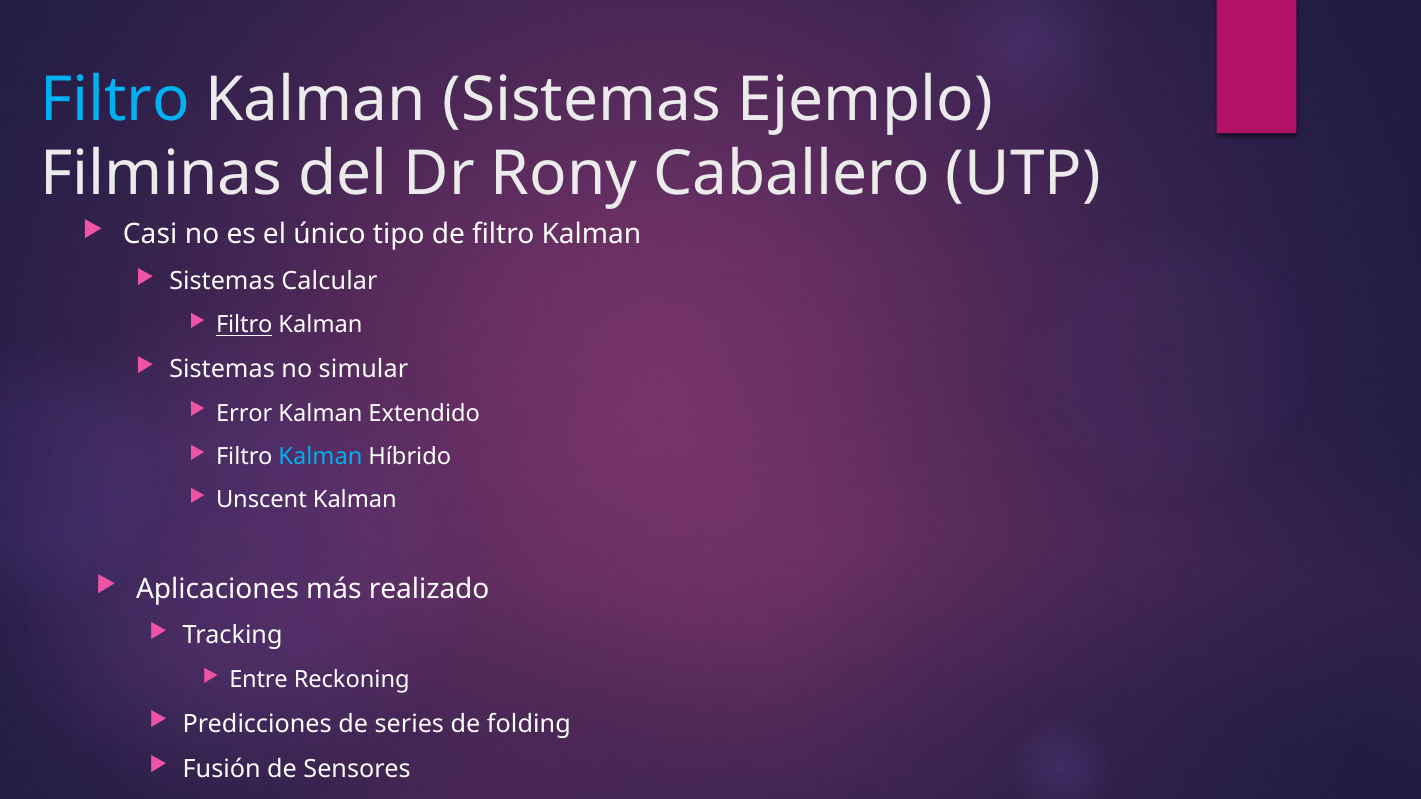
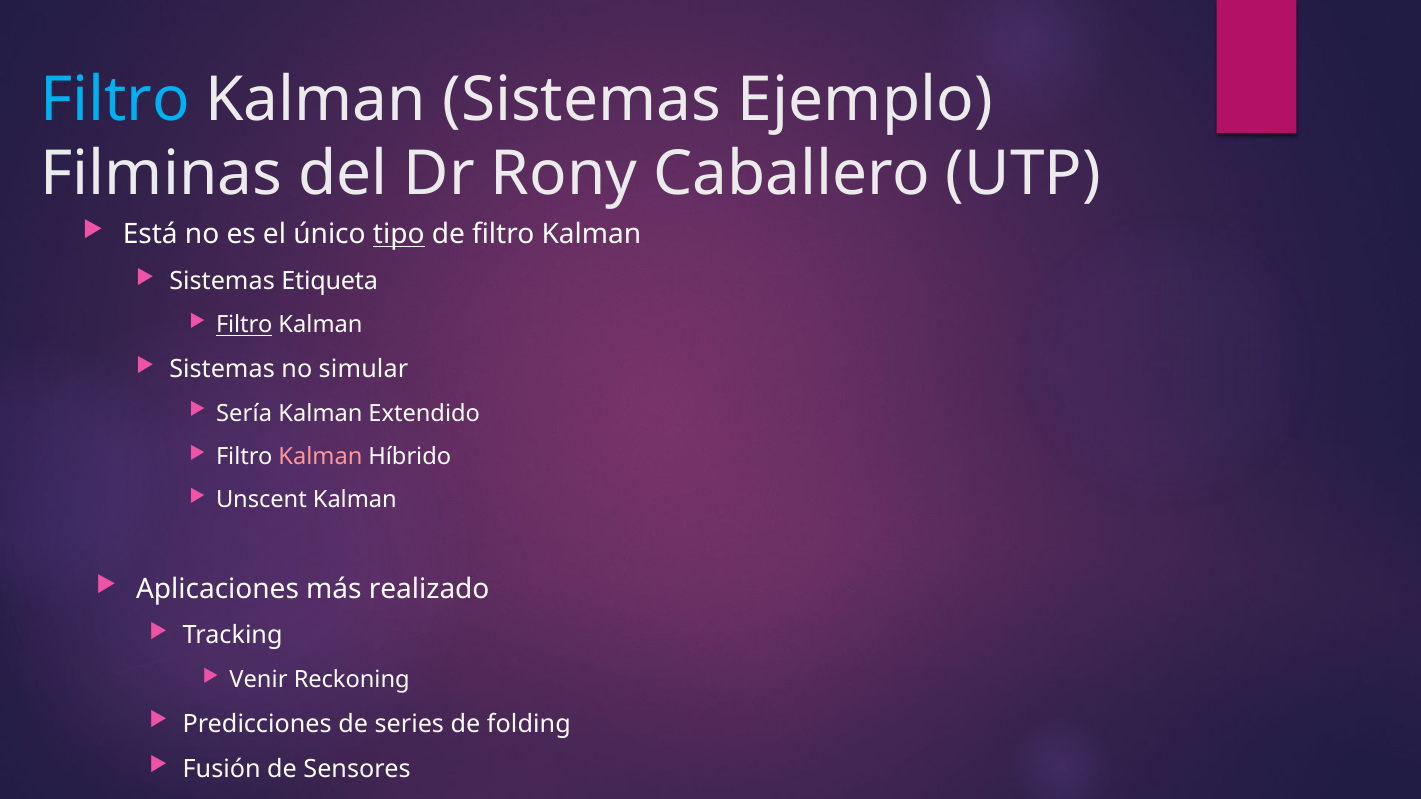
Casi: Casi -> Está (150, 235)
tipo underline: none -> present (399, 235)
Calcular: Calcular -> Etiqueta (330, 281)
Error: Error -> Sería (244, 413)
Kalman colour: light blue -> pink (320, 457)
Entre: Entre -> Venir (258, 680)
